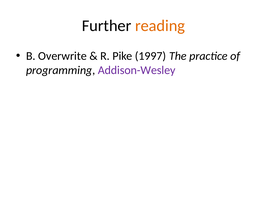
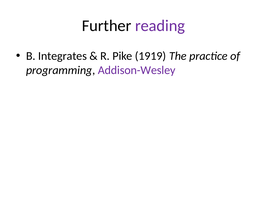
reading colour: orange -> purple (160, 26)
Overwrite: Overwrite -> Integrates (63, 56)
1997: 1997 -> 1919 (151, 56)
